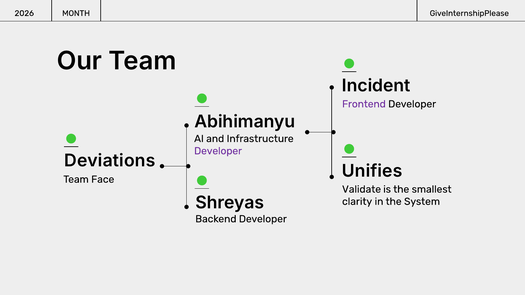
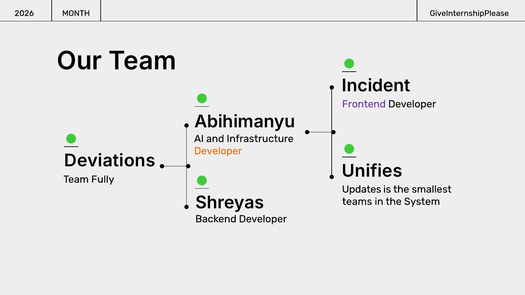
Developer colour: purple -> orange (218, 151)
Face: Face -> Fully (103, 180)
Validate: Validate -> Updates (362, 189)
clarity: clarity -> teams (357, 202)
